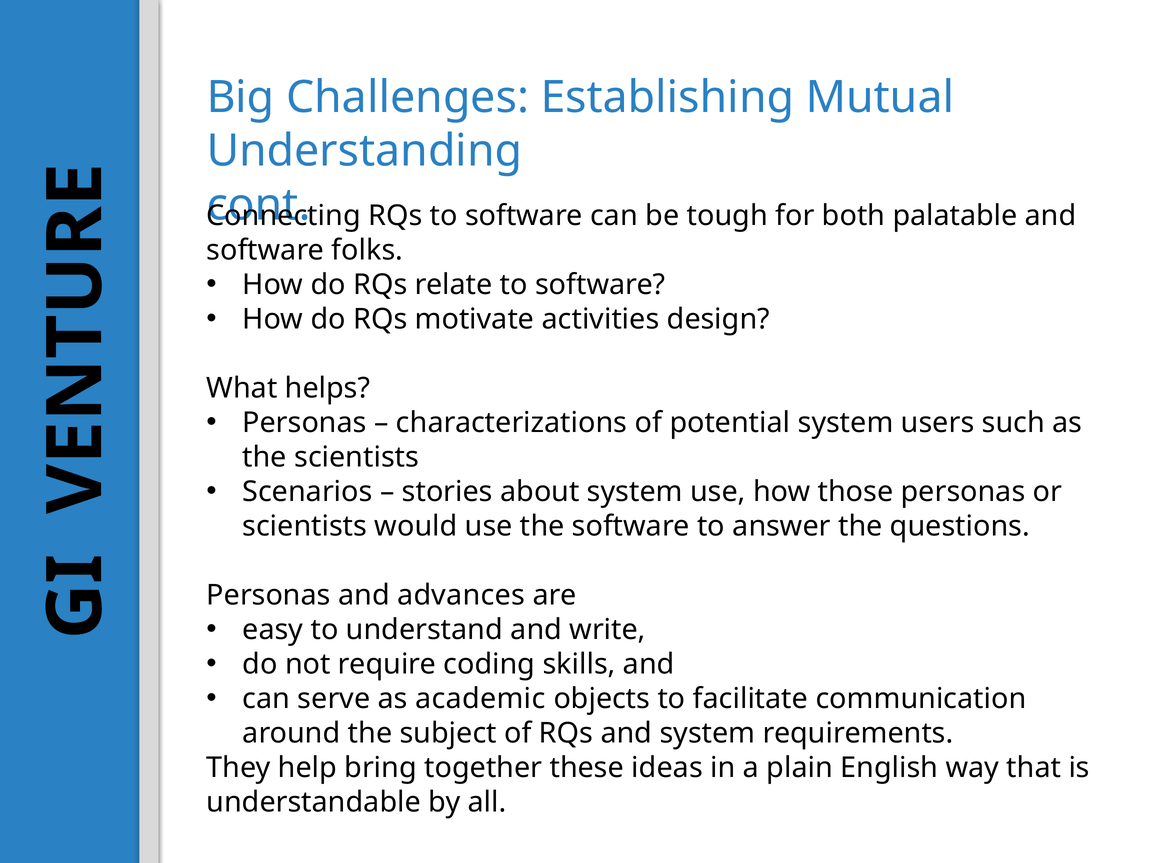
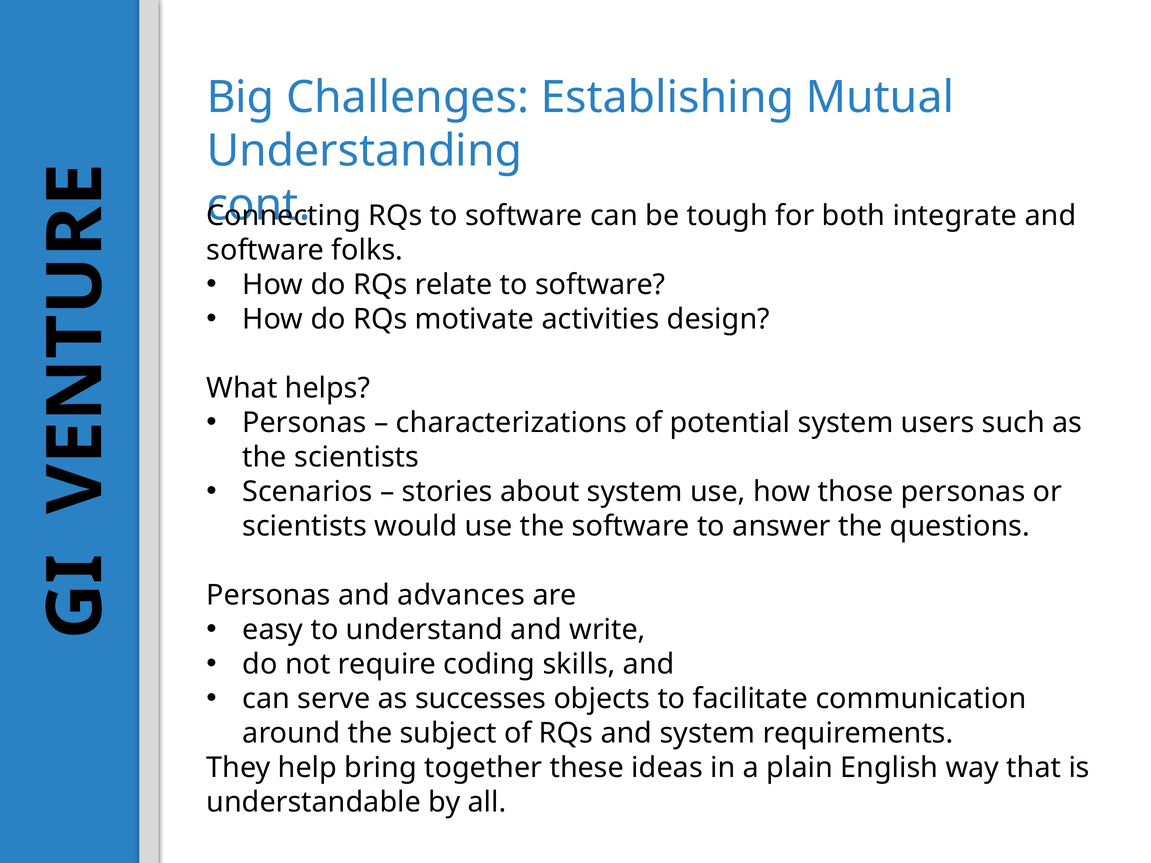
palatable: palatable -> integrate (955, 216)
academic: academic -> successes (481, 699)
